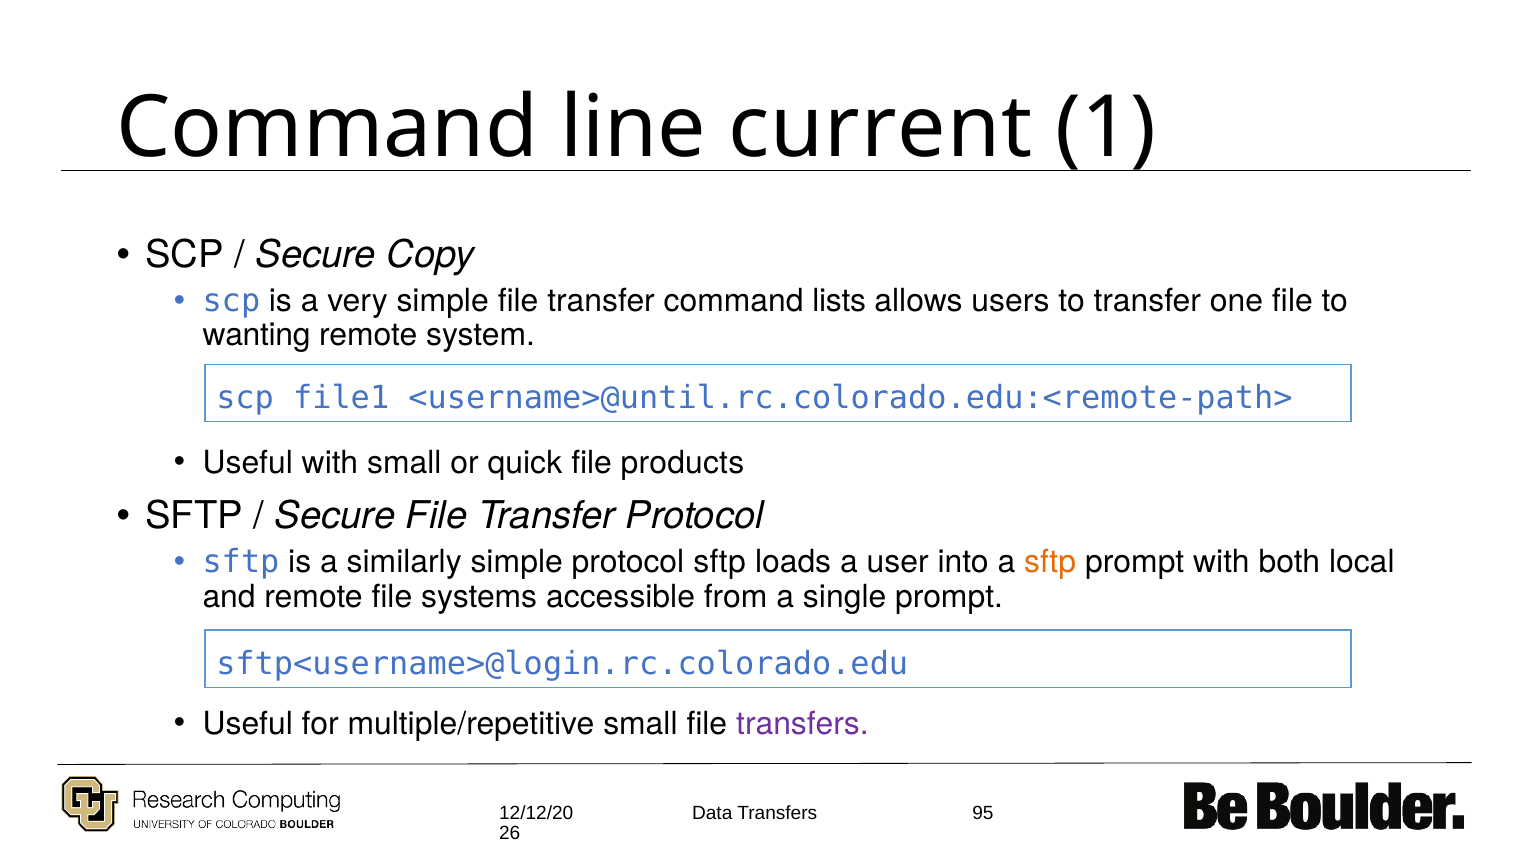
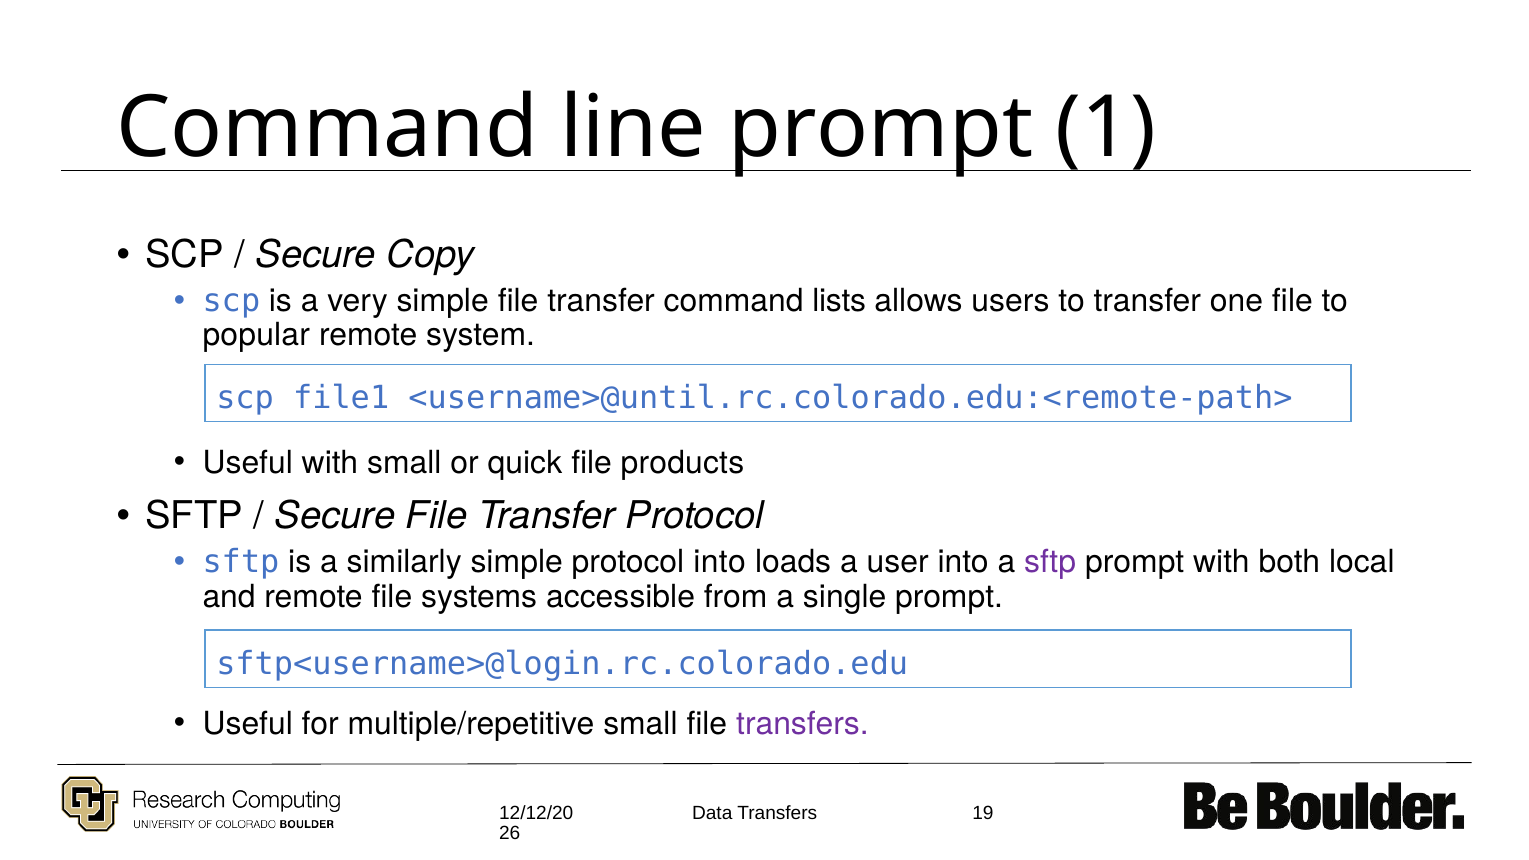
line current: current -> prompt (881, 128)
wanting: wanting -> popular (256, 335)
protocol sftp: sftp -> into (720, 562)
sftp colour: orange -> purple (1050, 562)
95: 95 -> 19 (983, 814)
